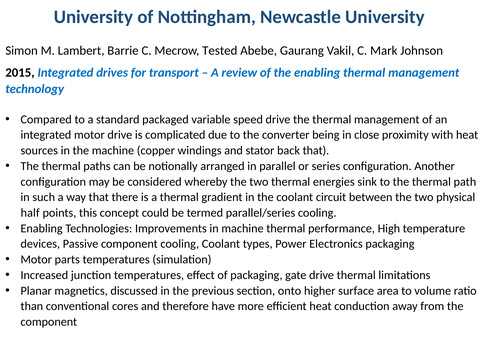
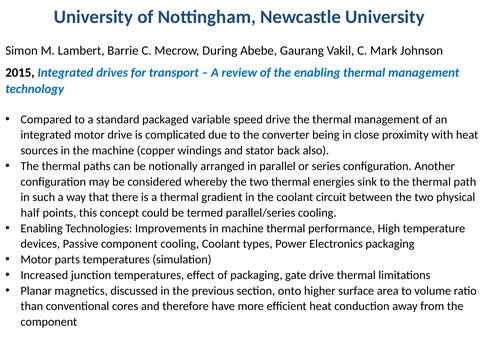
Tested: Tested -> During (220, 51)
back that: that -> also (316, 151)
